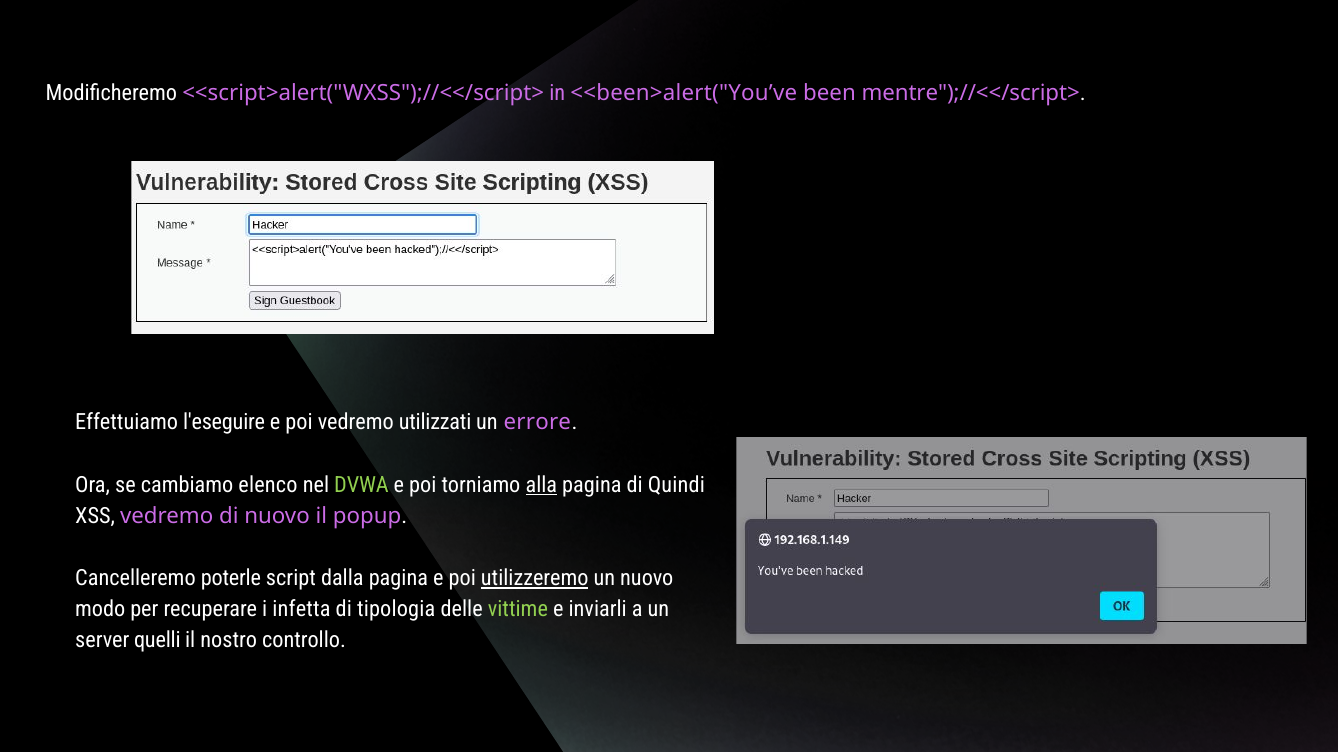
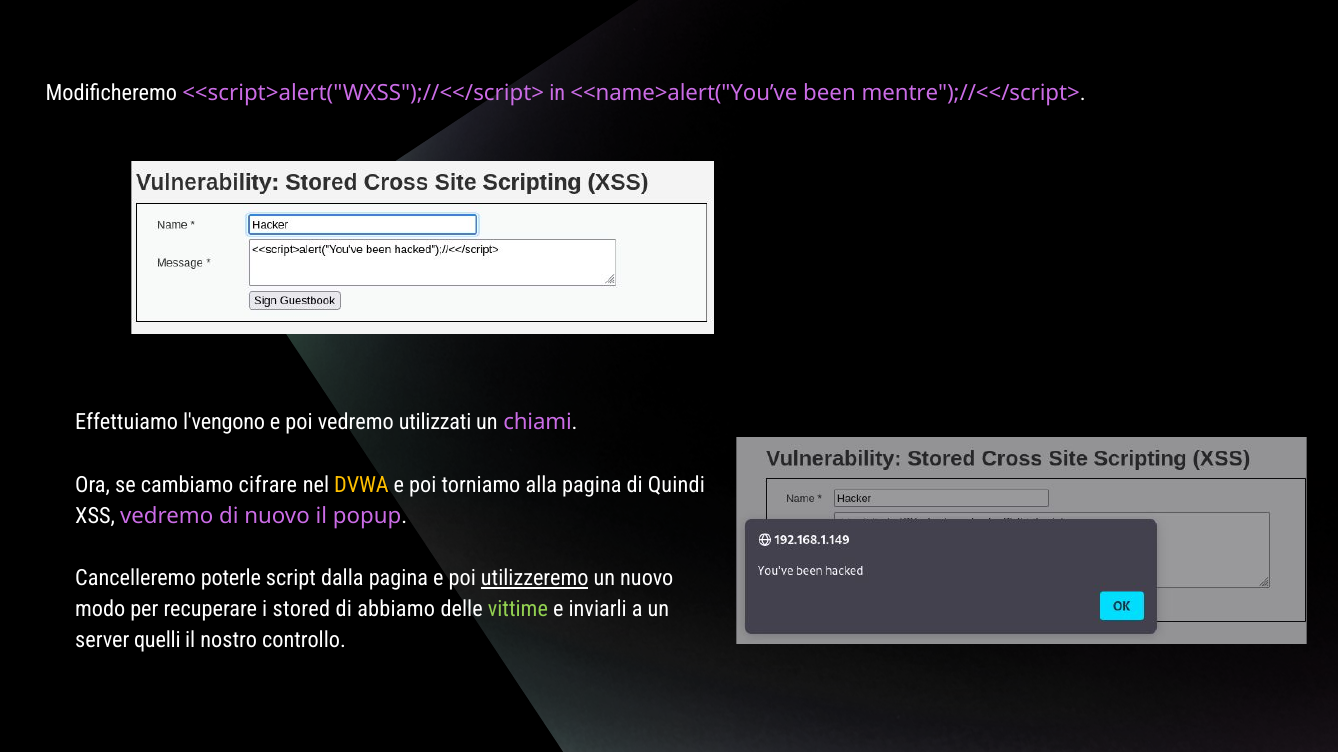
<<been>alert("You’ve: <<been>alert("You’ve -> <<name>alert("You’ve (684, 94)
l'eseguire: l'eseguire -> l'vengono (224, 423)
errore: errore -> chiami (538, 423)
elenco: elenco -> cifrare (268, 485)
DVWA colour: light green -> yellow (361, 485)
alla underline: present -> none (541, 485)
infetta: infetta -> stored (301, 610)
tipologia: tipologia -> abbiamo (396, 610)
